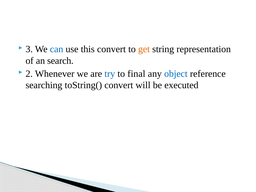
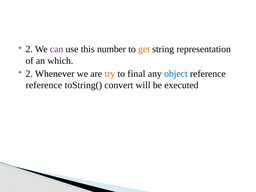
3: 3 -> 2 (29, 49)
can colour: blue -> purple (57, 49)
this convert: convert -> number (112, 49)
search: search -> which (60, 61)
try colour: blue -> orange (110, 74)
searching: searching -> reference (44, 85)
